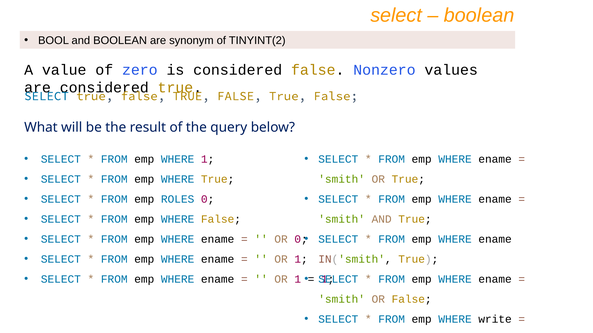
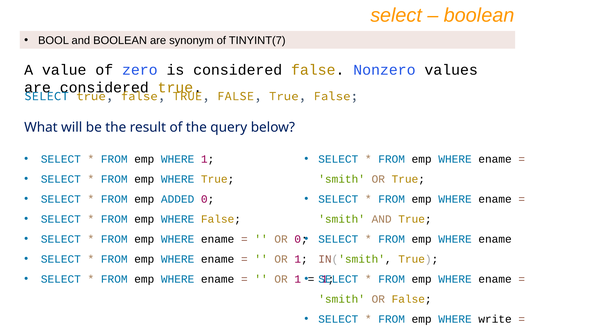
TINYINT(2: TINYINT(2 -> TINYINT(7 (257, 41)
ROLES: ROLES -> ADDED (178, 200)
